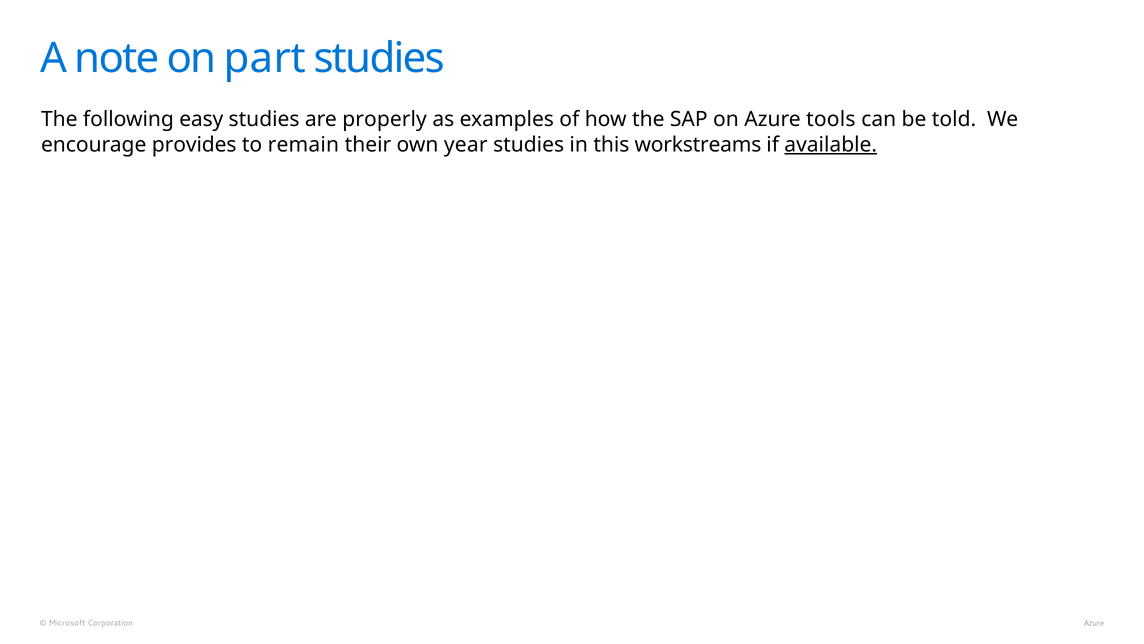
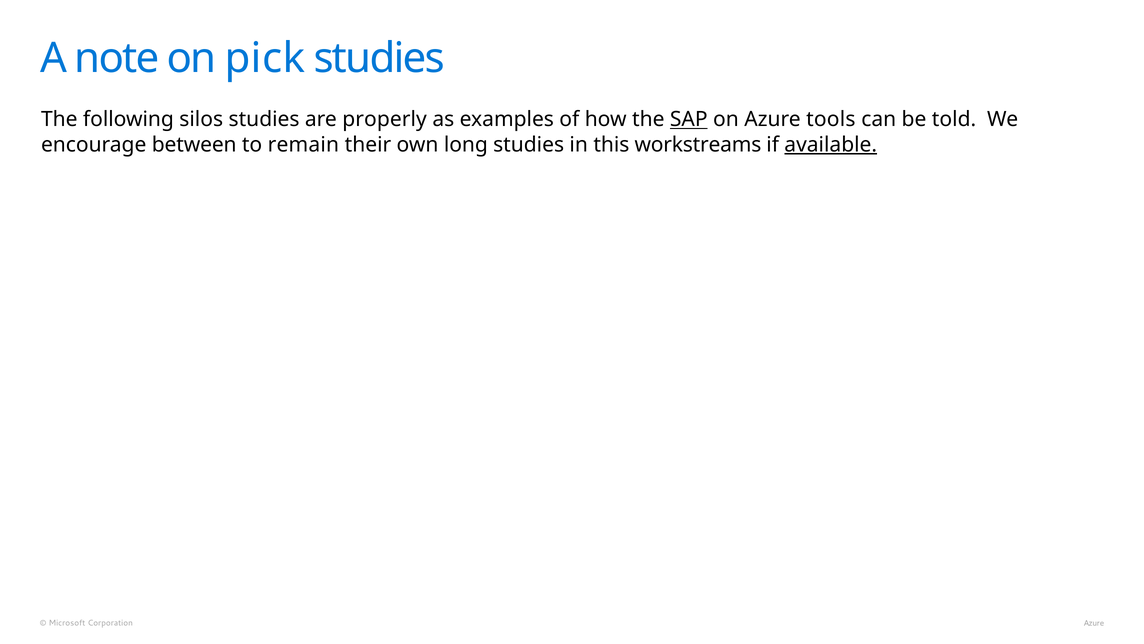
part: part -> pick (265, 58)
easy: easy -> silos (201, 119)
SAP underline: none -> present (689, 119)
provides: provides -> between (194, 144)
year: year -> long (466, 144)
